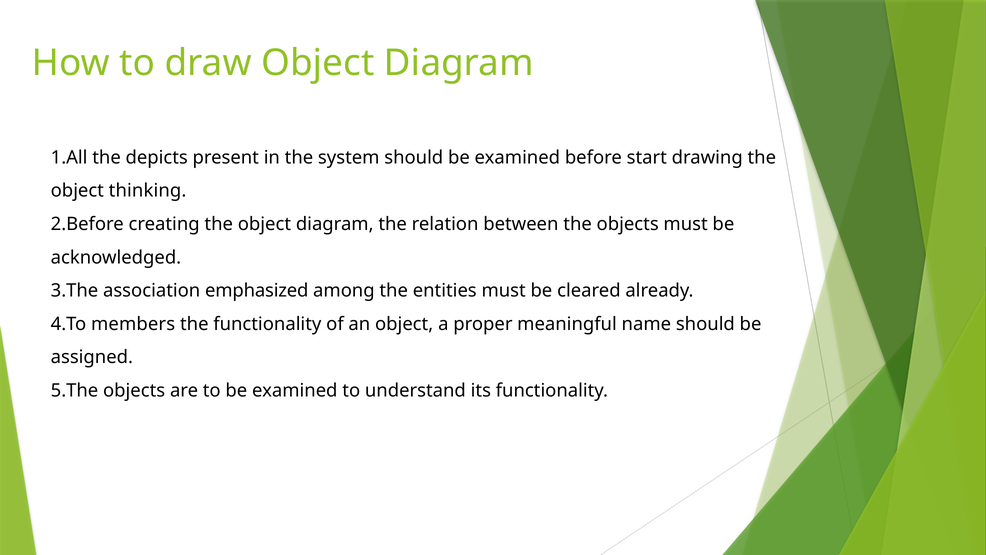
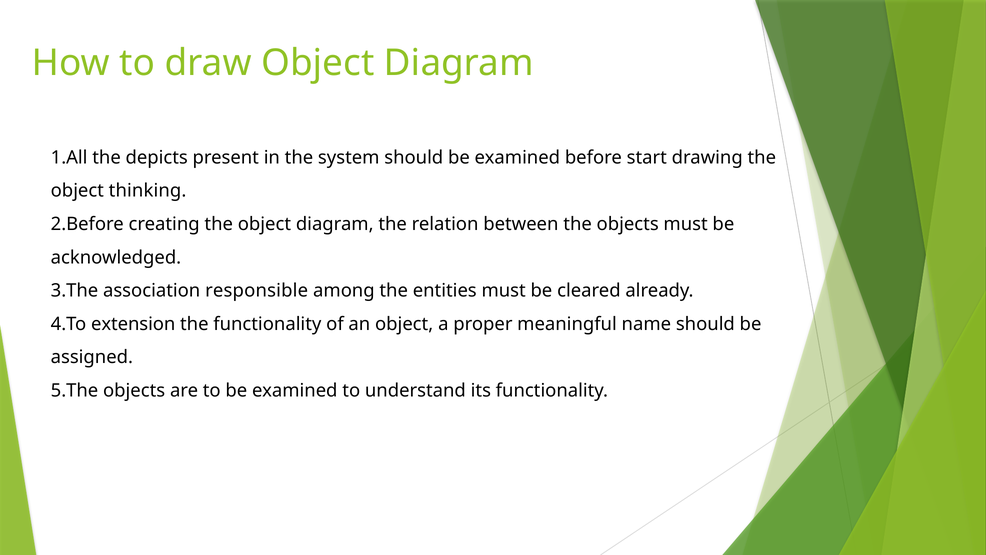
emphasized: emphasized -> responsible (257, 291)
members: members -> extension (133, 324)
